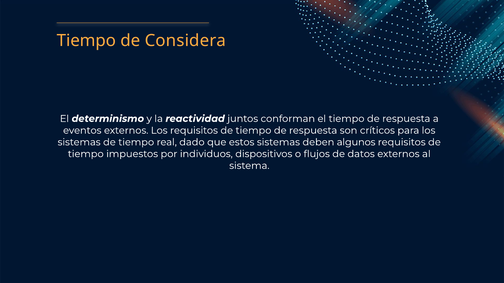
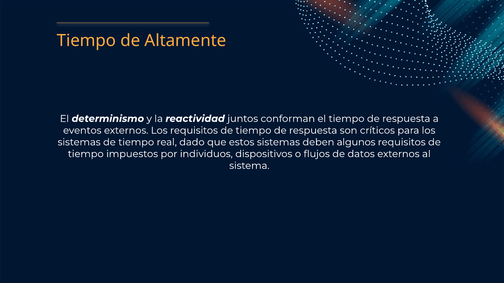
Considera: Considera -> Altamente (185, 41)
